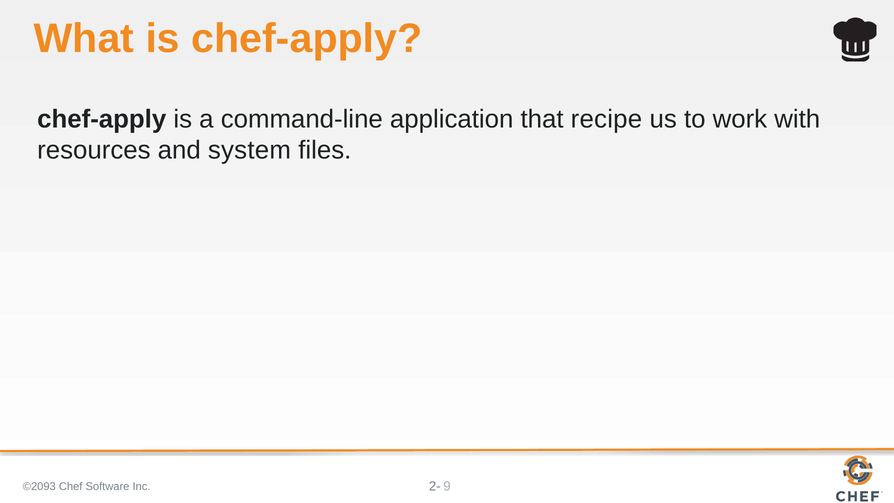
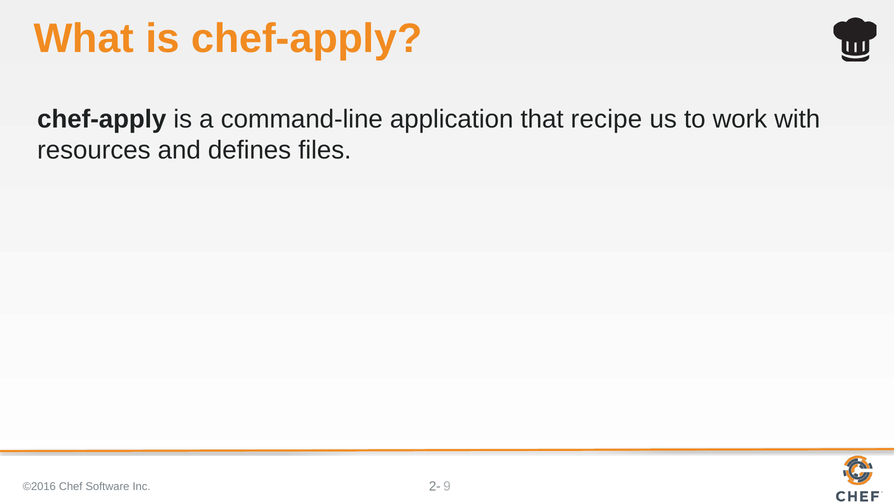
system: system -> defines (250, 150)
©2093: ©2093 -> ©2016 (39, 487)
